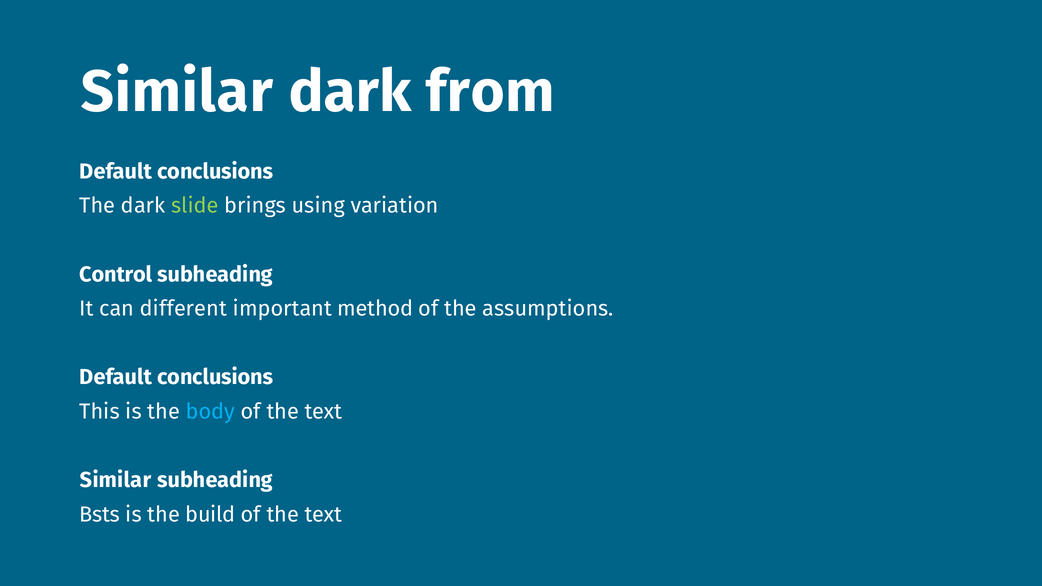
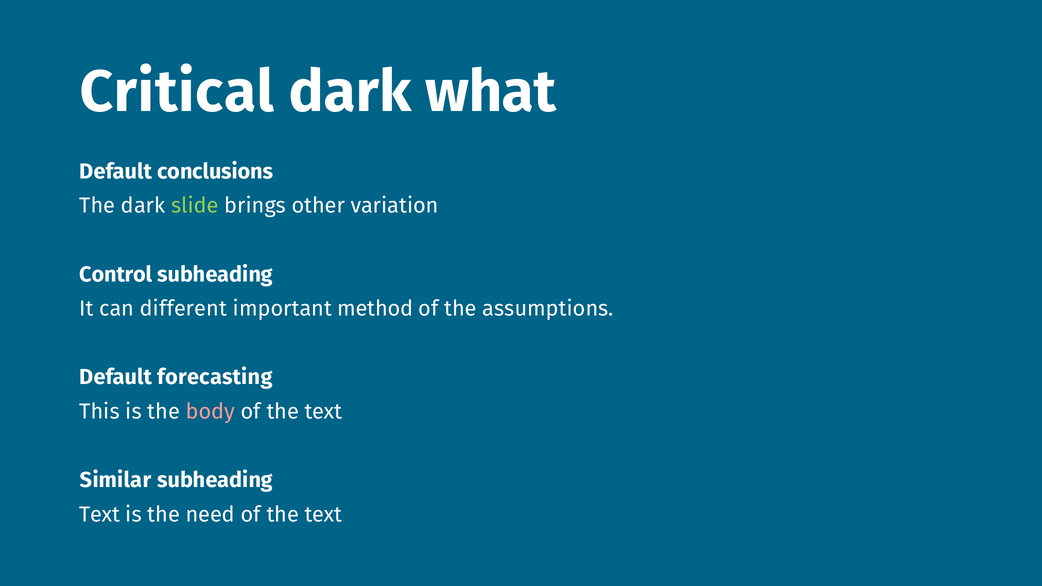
Similar: Similar -> Critical (177, 92)
from: from -> what (491, 92)
using: using -> other (318, 206)
conclusions: conclusions -> forecasting (215, 377)
body colour: light blue -> pink (210, 412)
Bsts: Bsts -> Text (100, 515)
build: build -> need (210, 515)
